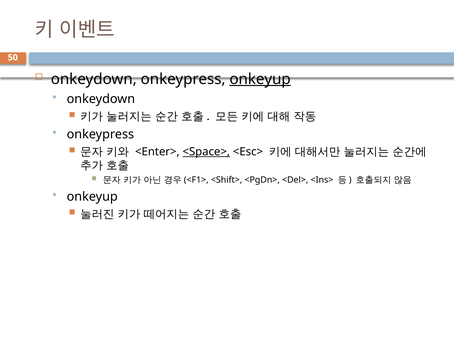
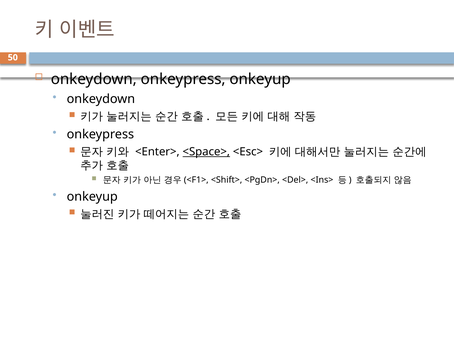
onkeyup underline: present -> none (260, 79)
